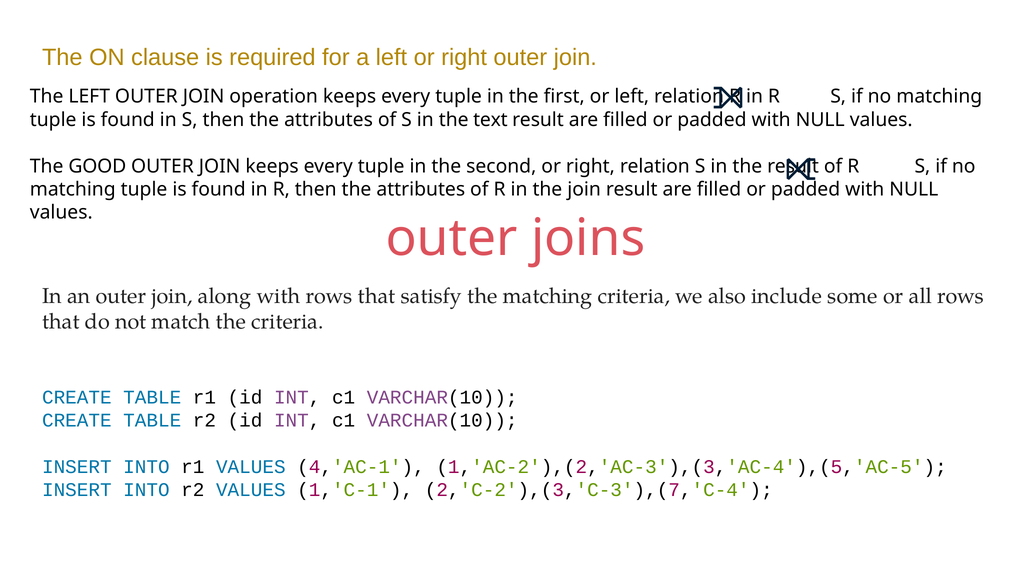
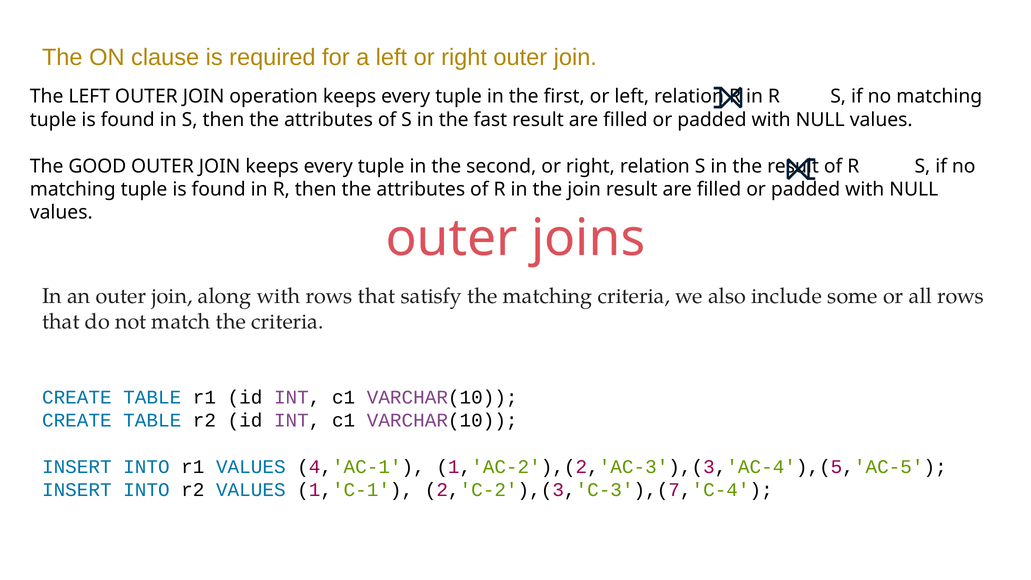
text: text -> fast (490, 120)
